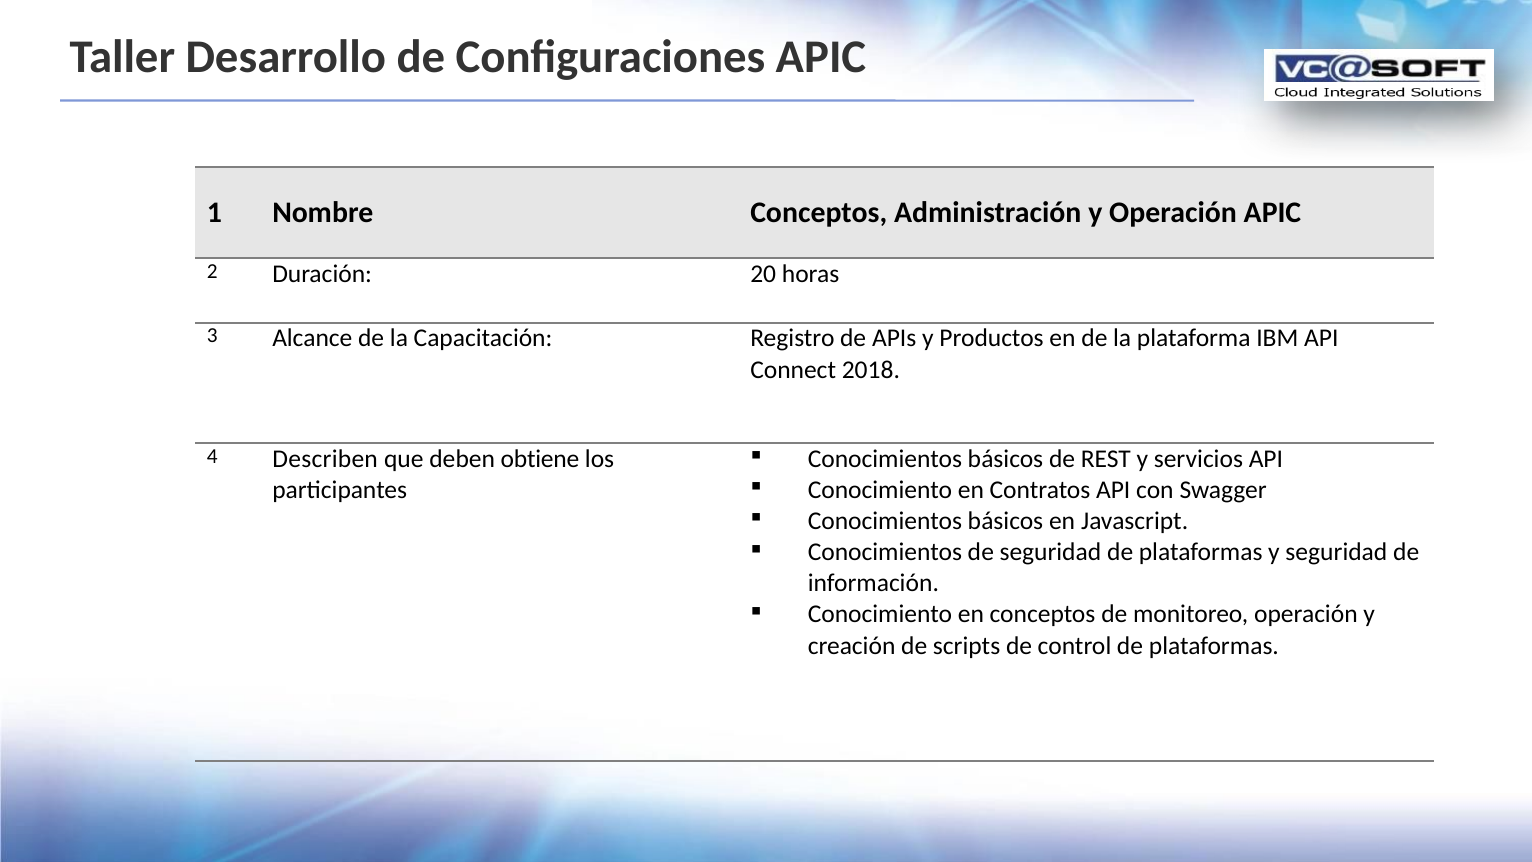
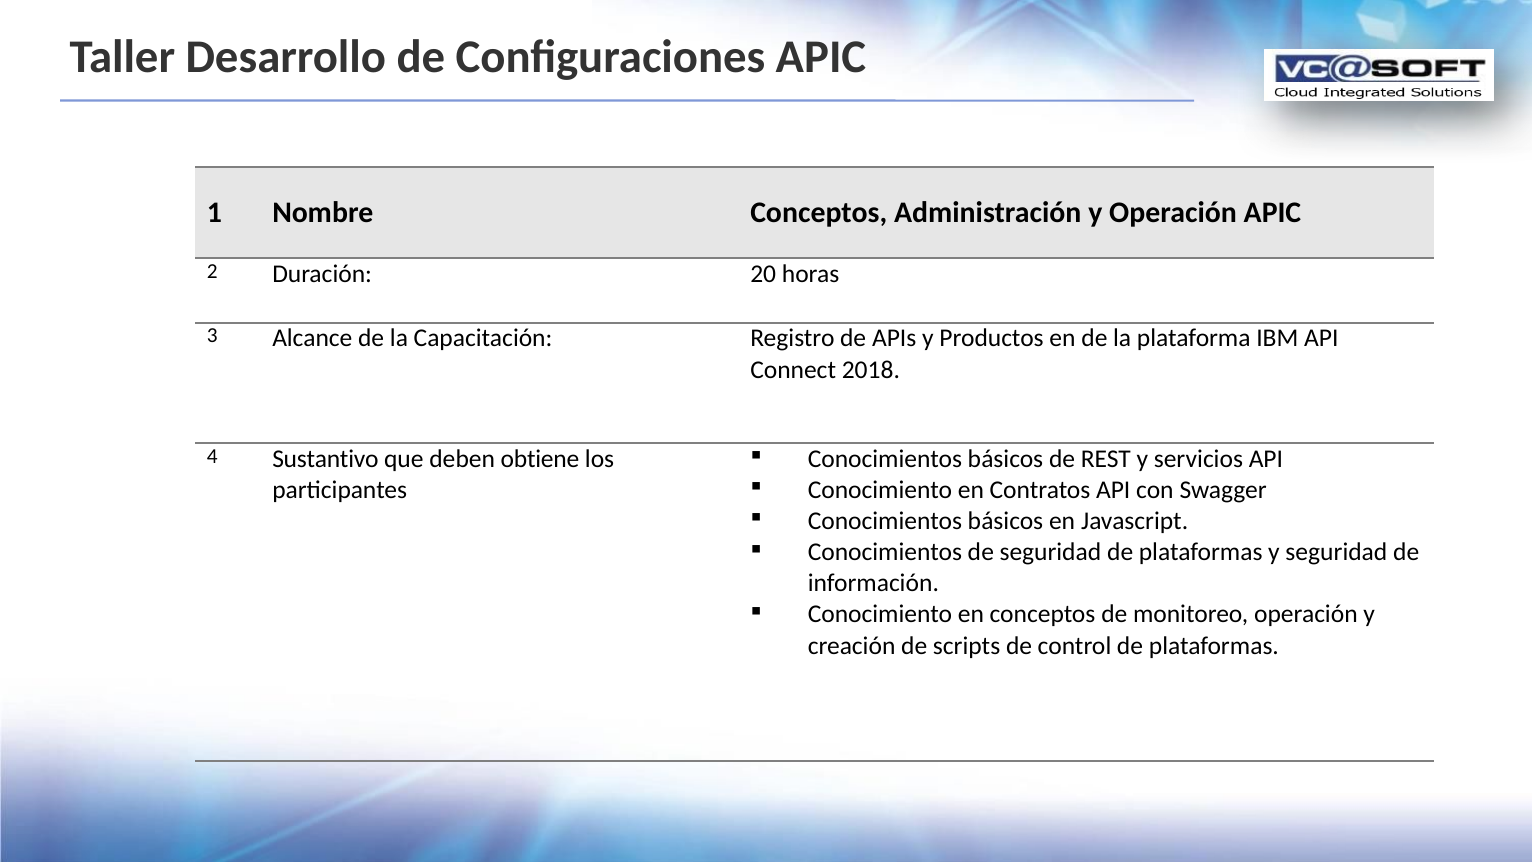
Describen: Describen -> Sustantivo (325, 459)
